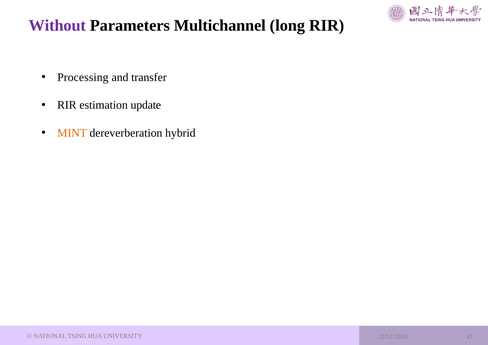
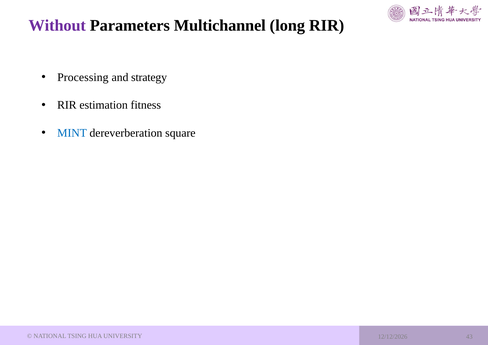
transfer: transfer -> strategy (149, 77)
update: update -> fitness (146, 105)
MINT colour: orange -> blue (72, 133)
hybrid: hybrid -> square (180, 133)
